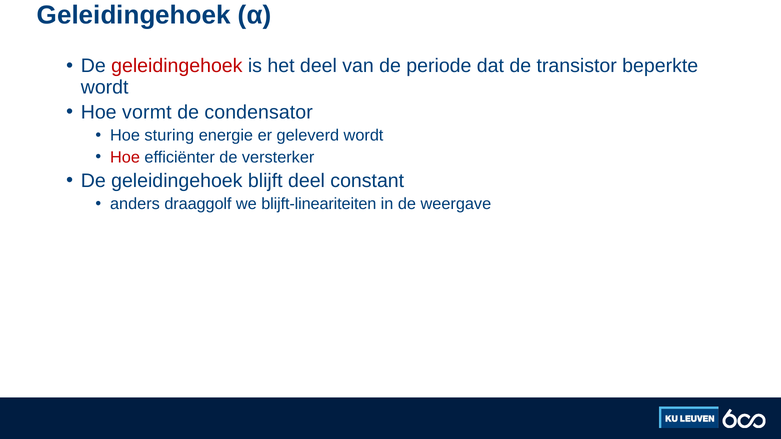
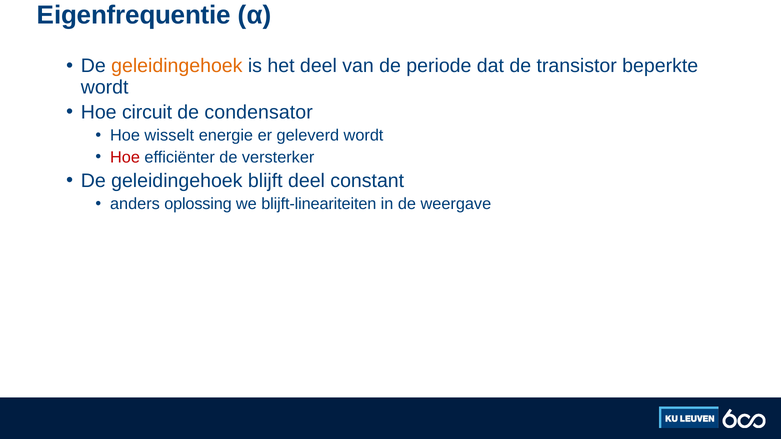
Geleidingehoek: Geleidingehoek -> Eigenfrequentie (134, 15)
geleidingehoek colour: red -> orange (177, 66)
vormt: vormt -> circuit (147, 112)
sturing: sturing -> wisselt (169, 136)
draaggolf: draaggolf -> oplossing (198, 204)
